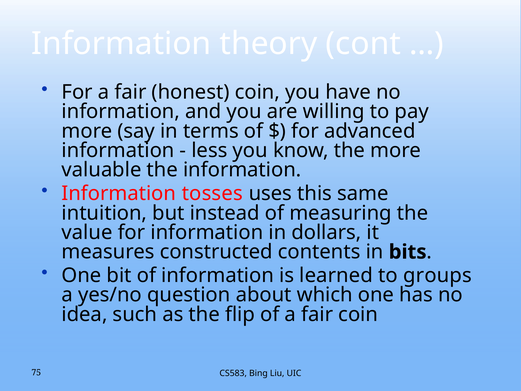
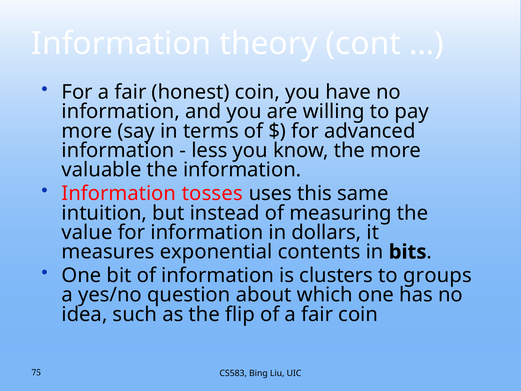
constructed: constructed -> exponential (216, 252)
learned: learned -> clusters (336, 275)
